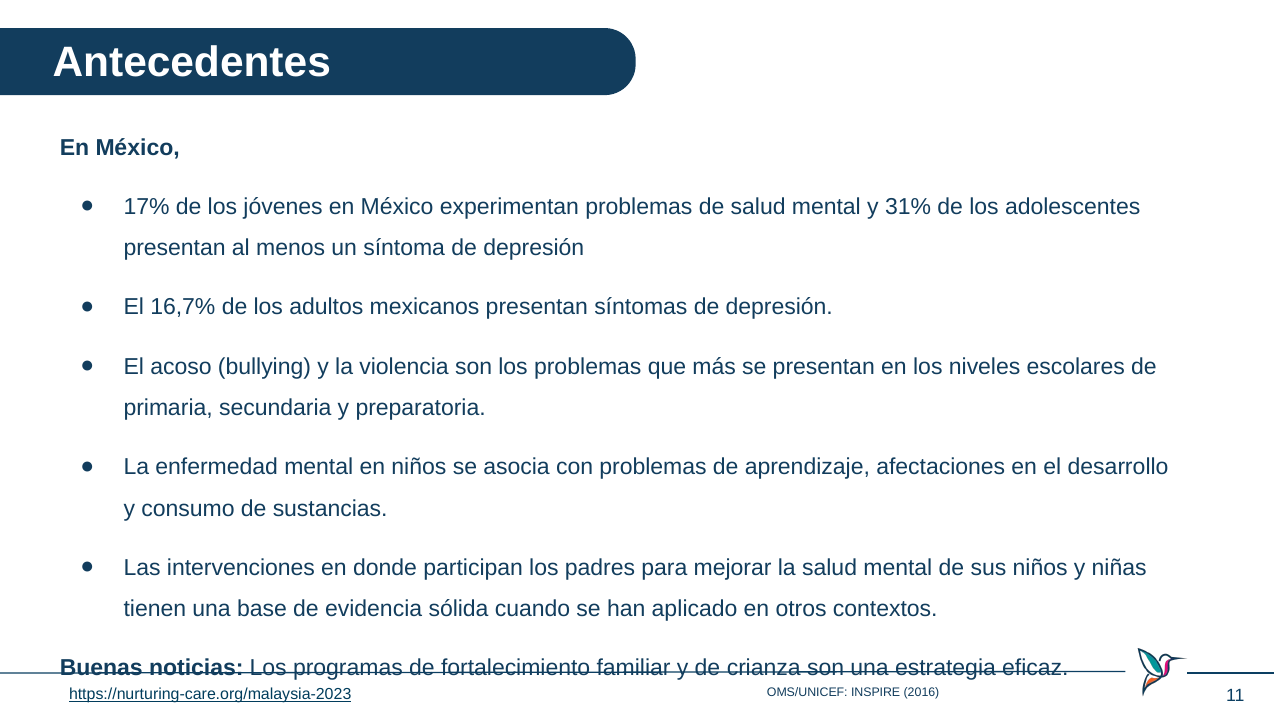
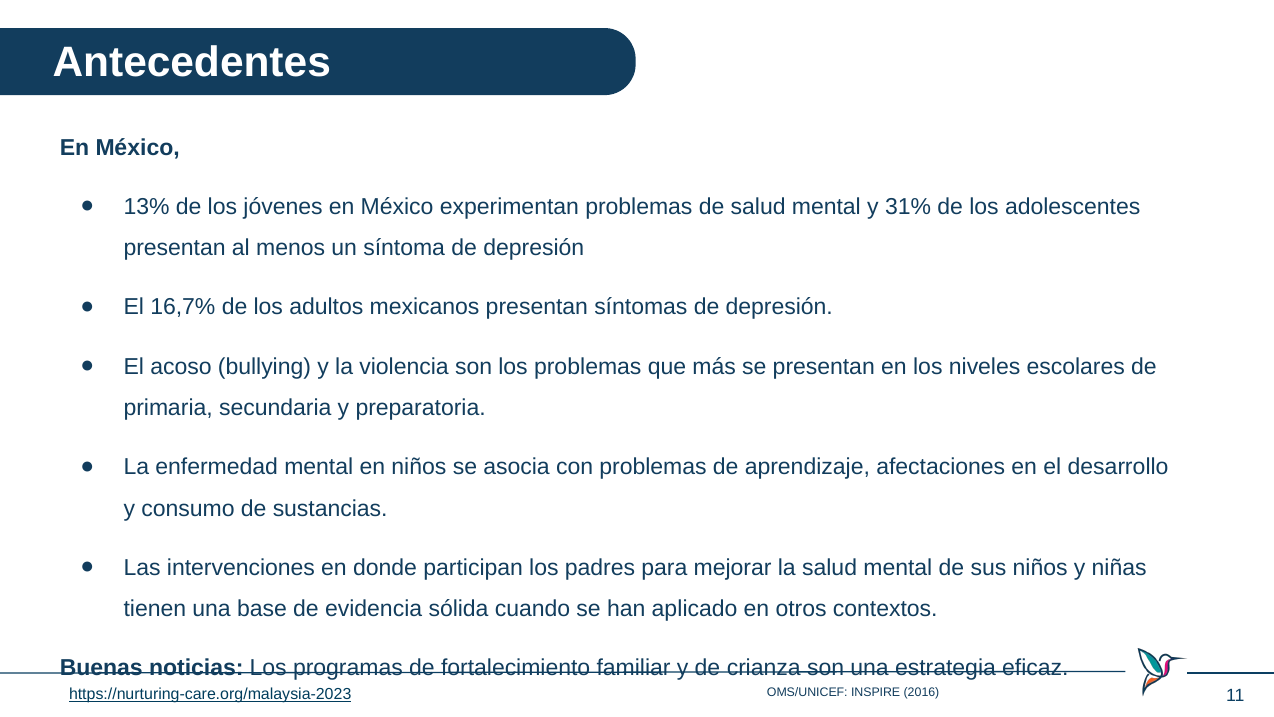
17%: 17% -> 13% (147, 207)
